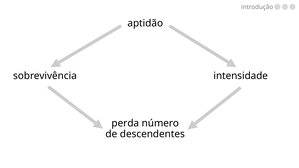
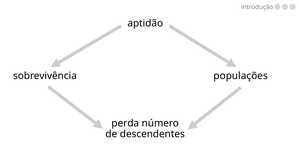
intensidade: intensidade -> populações (241, 76)
